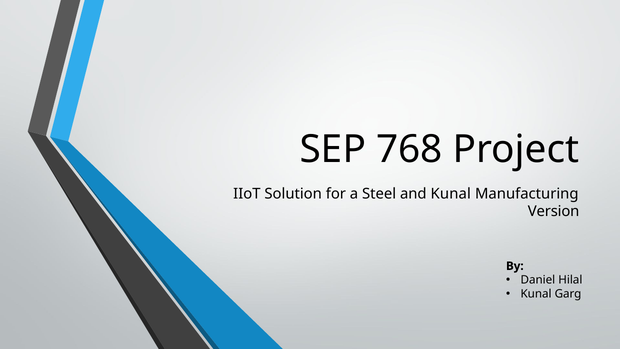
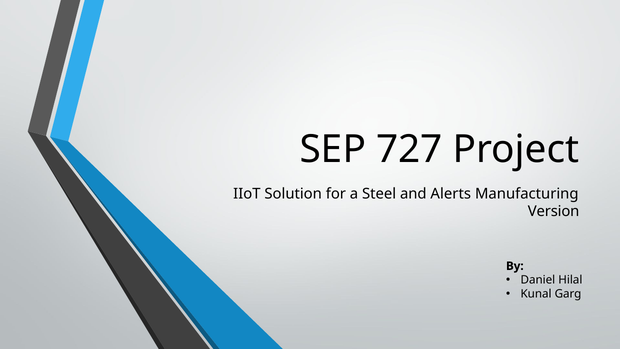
768: 768 -> 727 (409, 149)
and Kunal: Kunal -> Alerts (451, 194)
